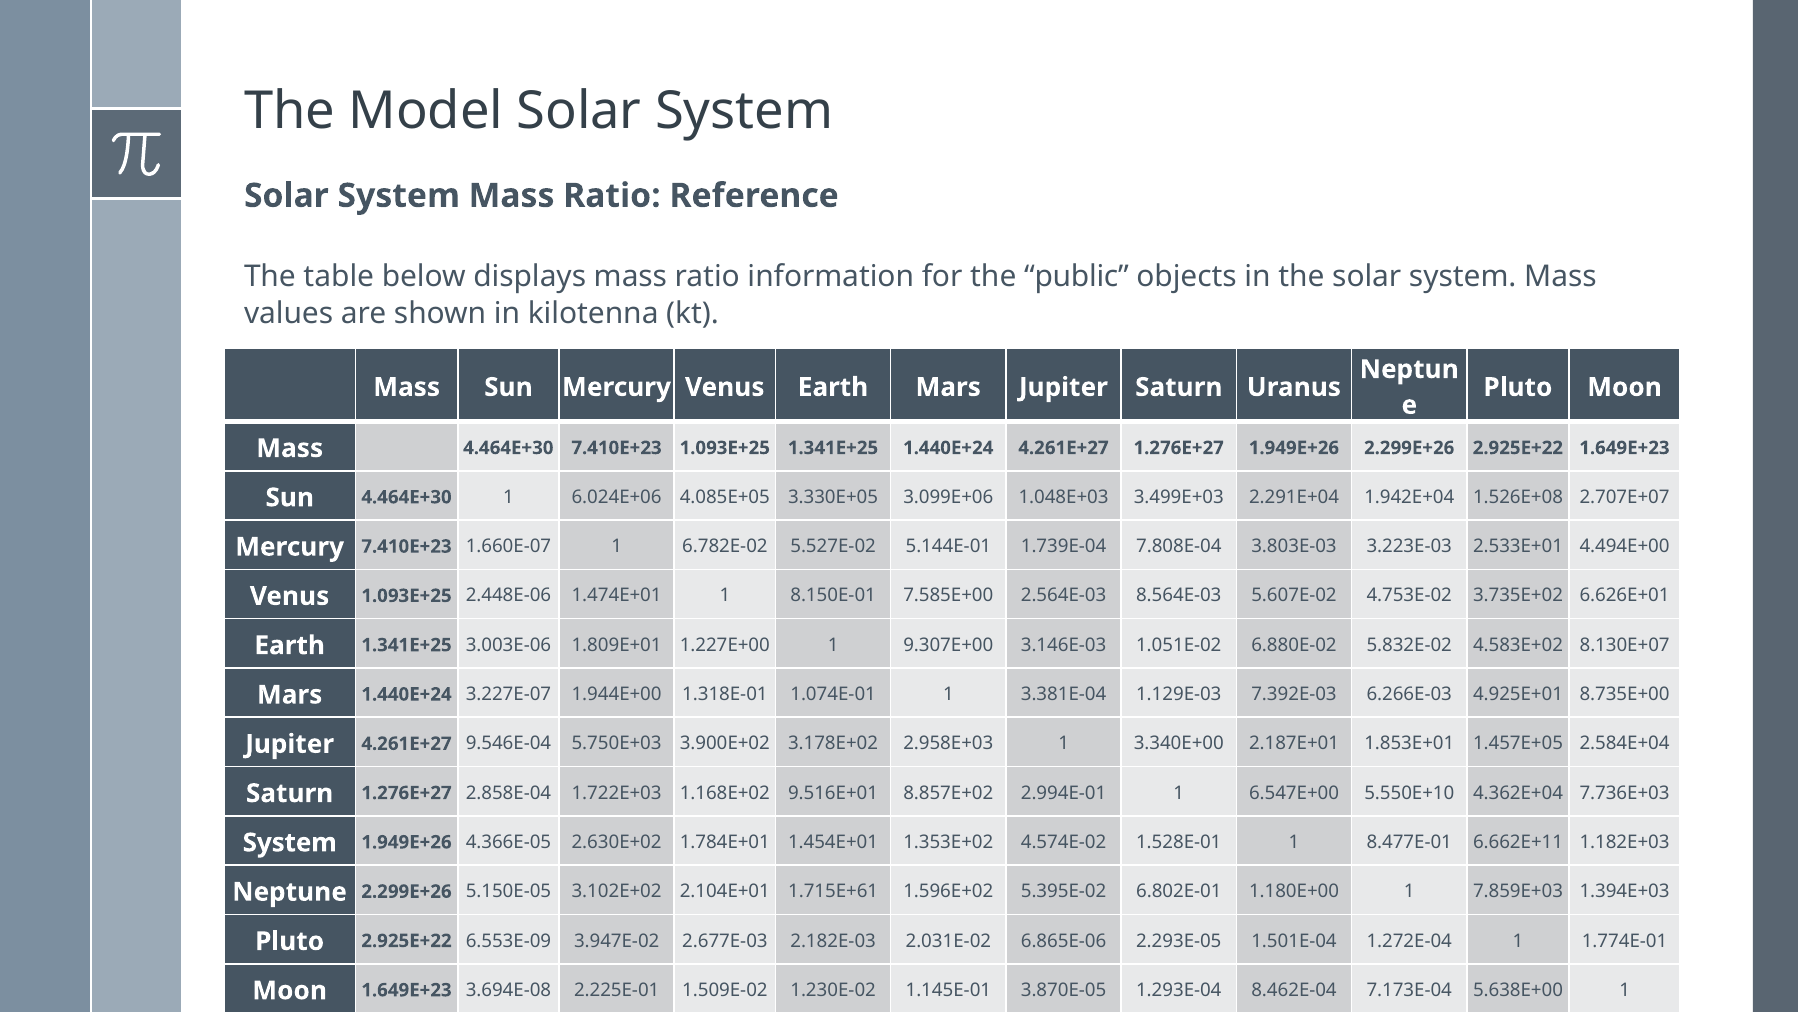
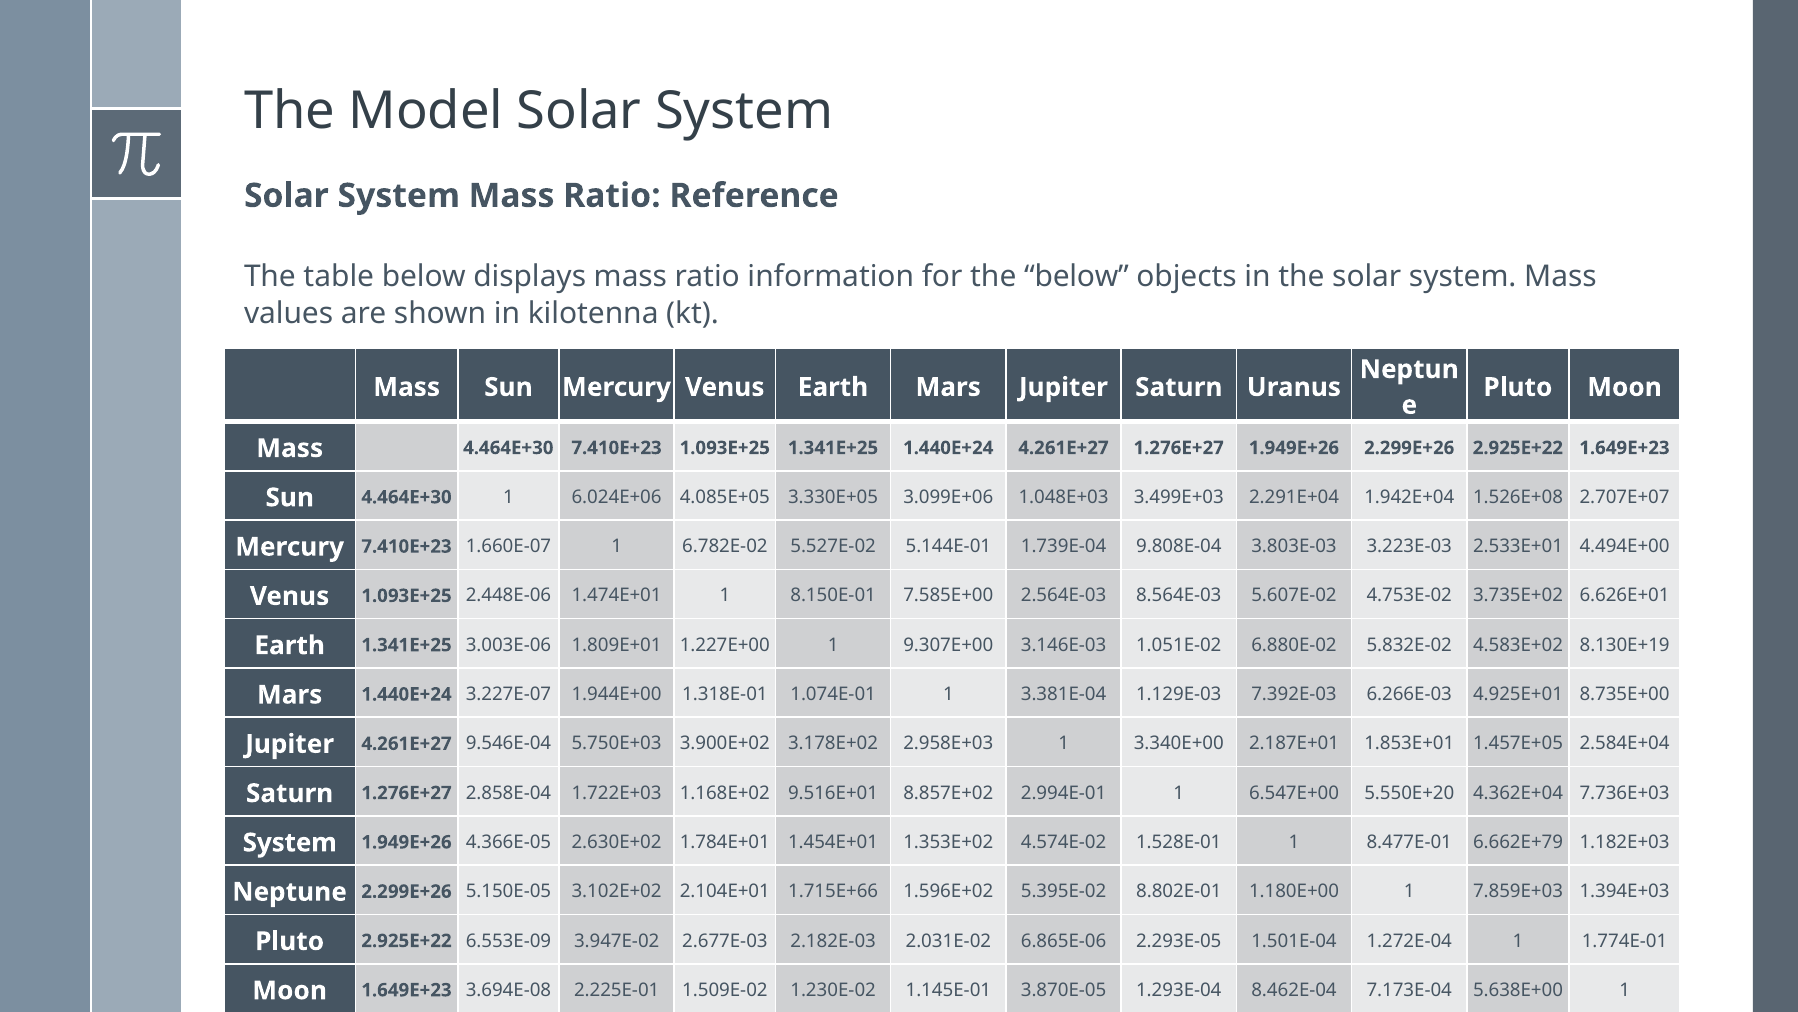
the public: public -> below (1076, 276)
7.808E-04: 7.808E-04 -> 9.808E-04 (1179, 546)
8.130E+07: 8.130E+07 -> 8.130E+19 (1625, 645)
5.550E+10: 5.550E+10 -> 5.550E+20 (1409, 793)
6.662E+11: 6.662E+11 -> 6.662E+79 (1518, 842)
1.715E+61: 1.715E+61 -> 1.715E+66 (833, 891)
6.802E-01: 6.802E-01 -> 8.802E-01 (1179, 891)
